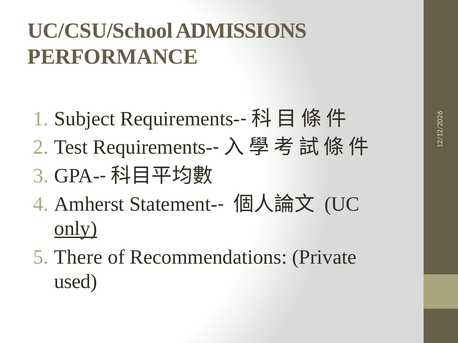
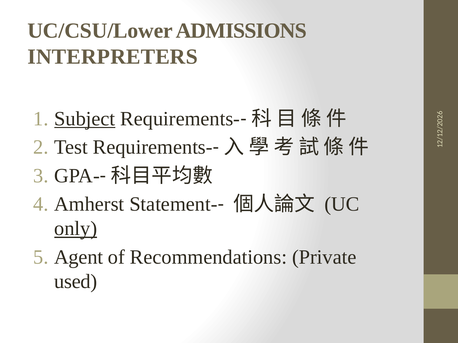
UC/CSU/School: UC/CSU/School -> UC/CSU/Lower (100, 31)
PERFORMANCE: PERFORMANCE -> INTERPRETERS (113, 57)
Subject underline: none -> present (85, 119)
There: There -> Agent (79, 257)
